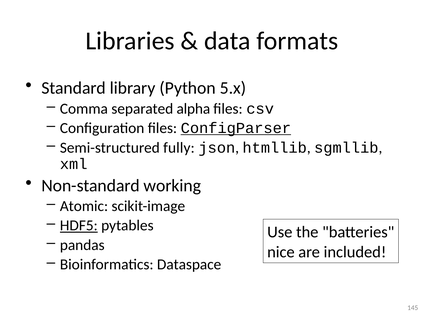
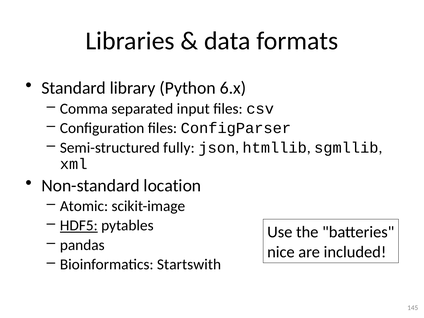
5.x: 5.x -> 6.x (233, 88)
alpha: alpha -> input (193, 109)
ConfigParser underline: present -> none (236, 128)
working: working -> location (172, 186)
Dataspace: Dataspace -> Startswith (189, 265)
